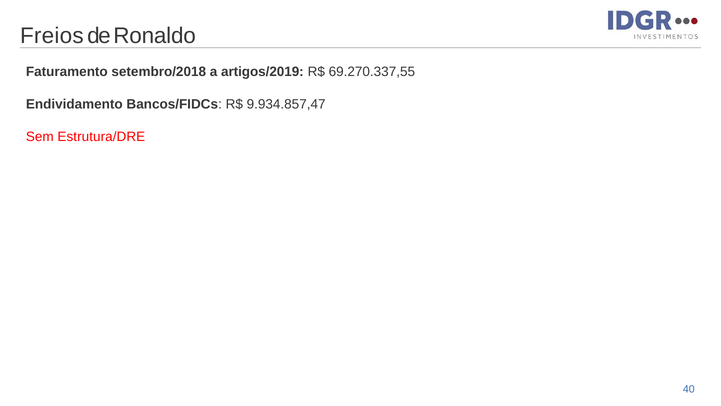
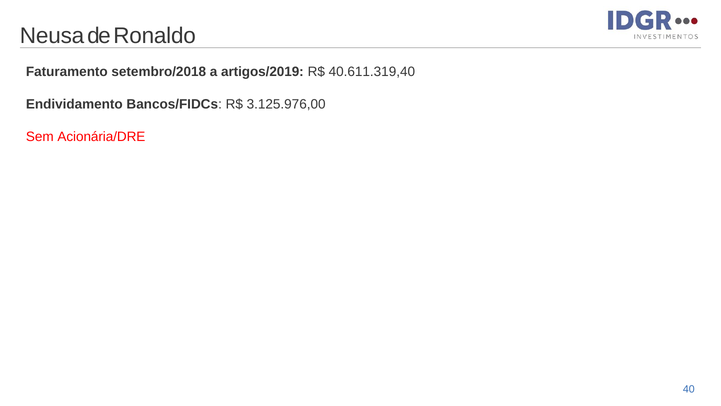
Freios: Freios -> Neusa (52, 36)
69.270.337,55: 69.270.337,55 -> 40.611.319,40 (372, 71)
9.934.857,47: 9.934.857,47 -> 3.125.976,00 (286, 104)
Estrutura/DRE: Estrutura/DRE -> Acionária/DRE (101, 136)
